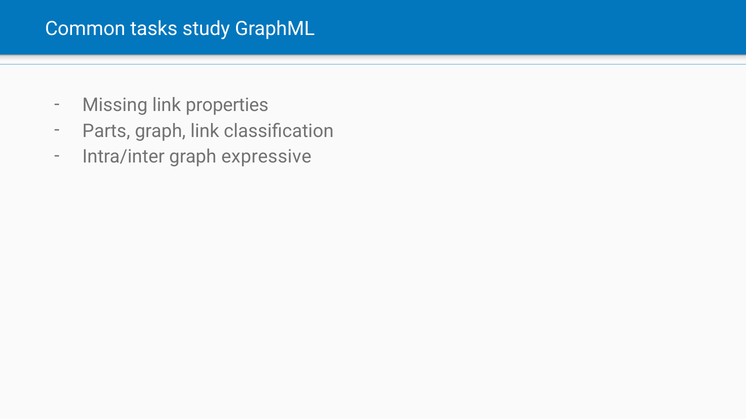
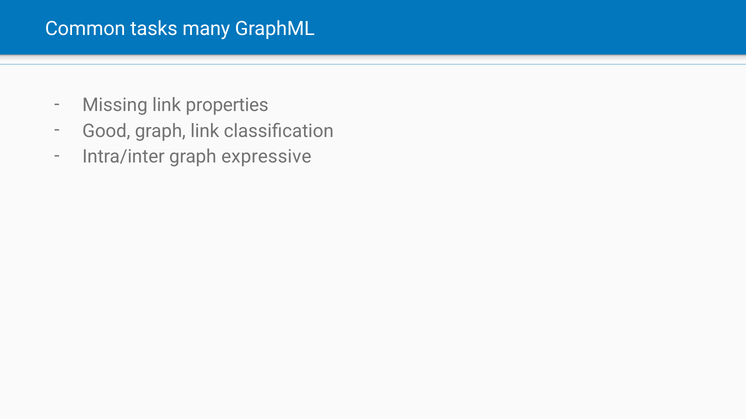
study: study -> many (206, 29)
Parts: Parts -> Good (106, 131)
